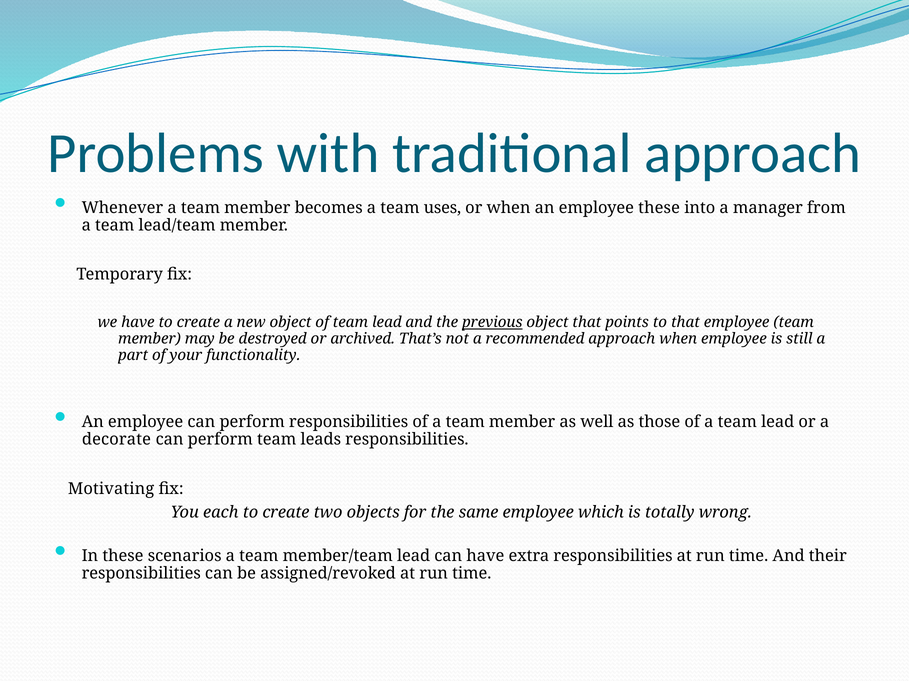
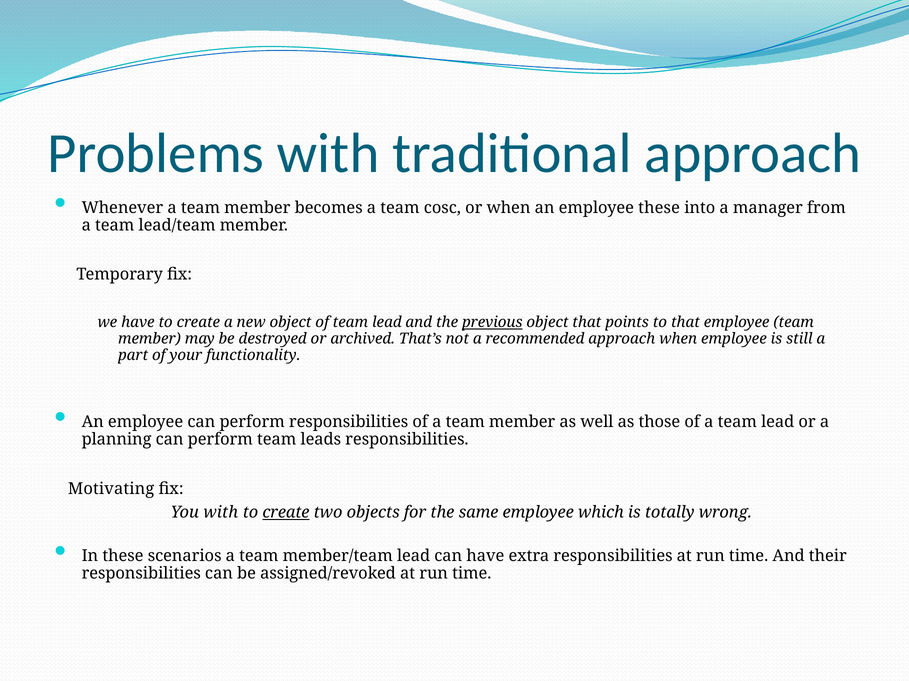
uses: uses -> cosc (442, 208)
decorate: decorate -> planning (117, 440)
You each: each -> with (221, 513)
create underline: none -> present (286, 513)
